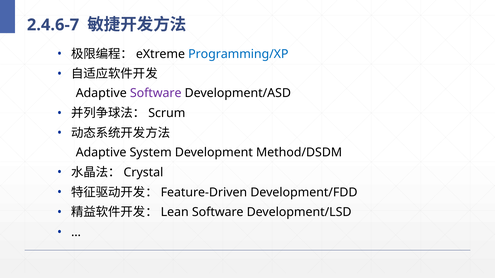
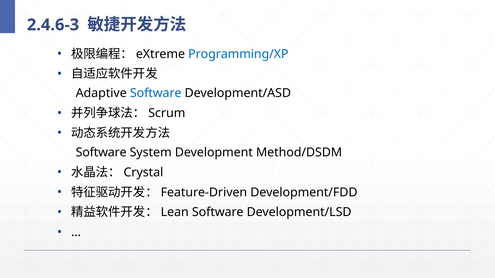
2.4.6-7: 2.4.6-7 -> 2.4.6-3 (53, 25)
Software colour: purple -> blue (156, 93)
Adaptive: Adaptive -> Software (101, 153)
